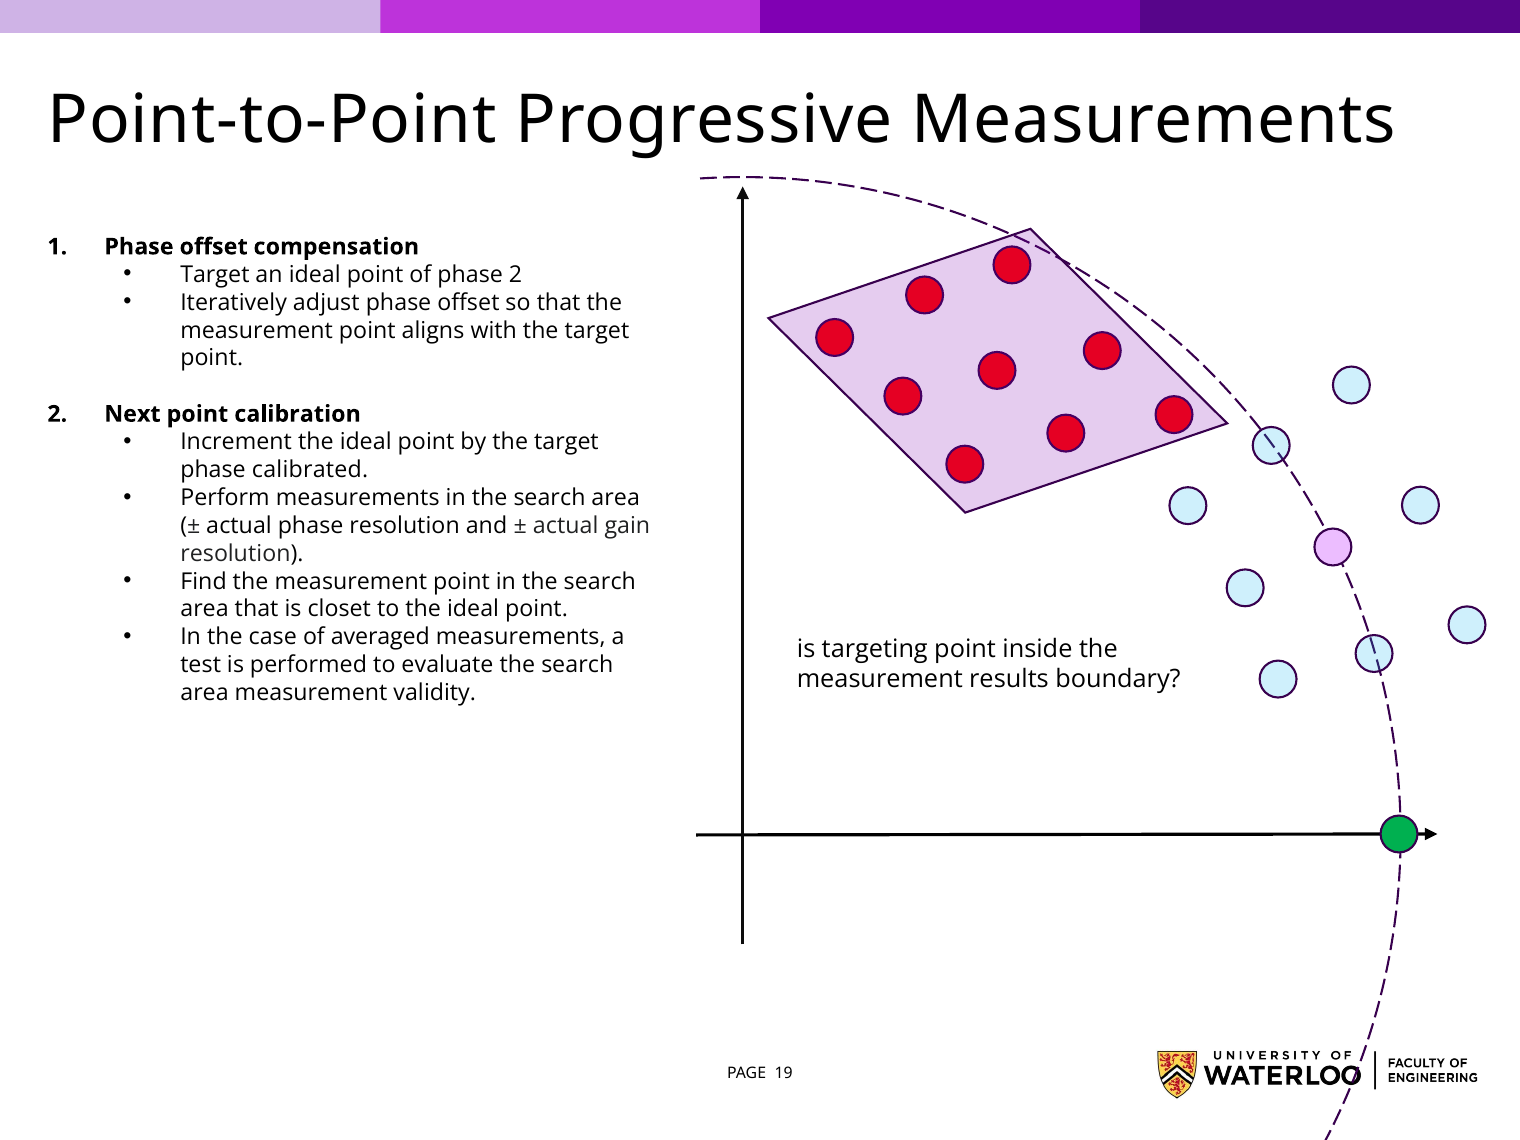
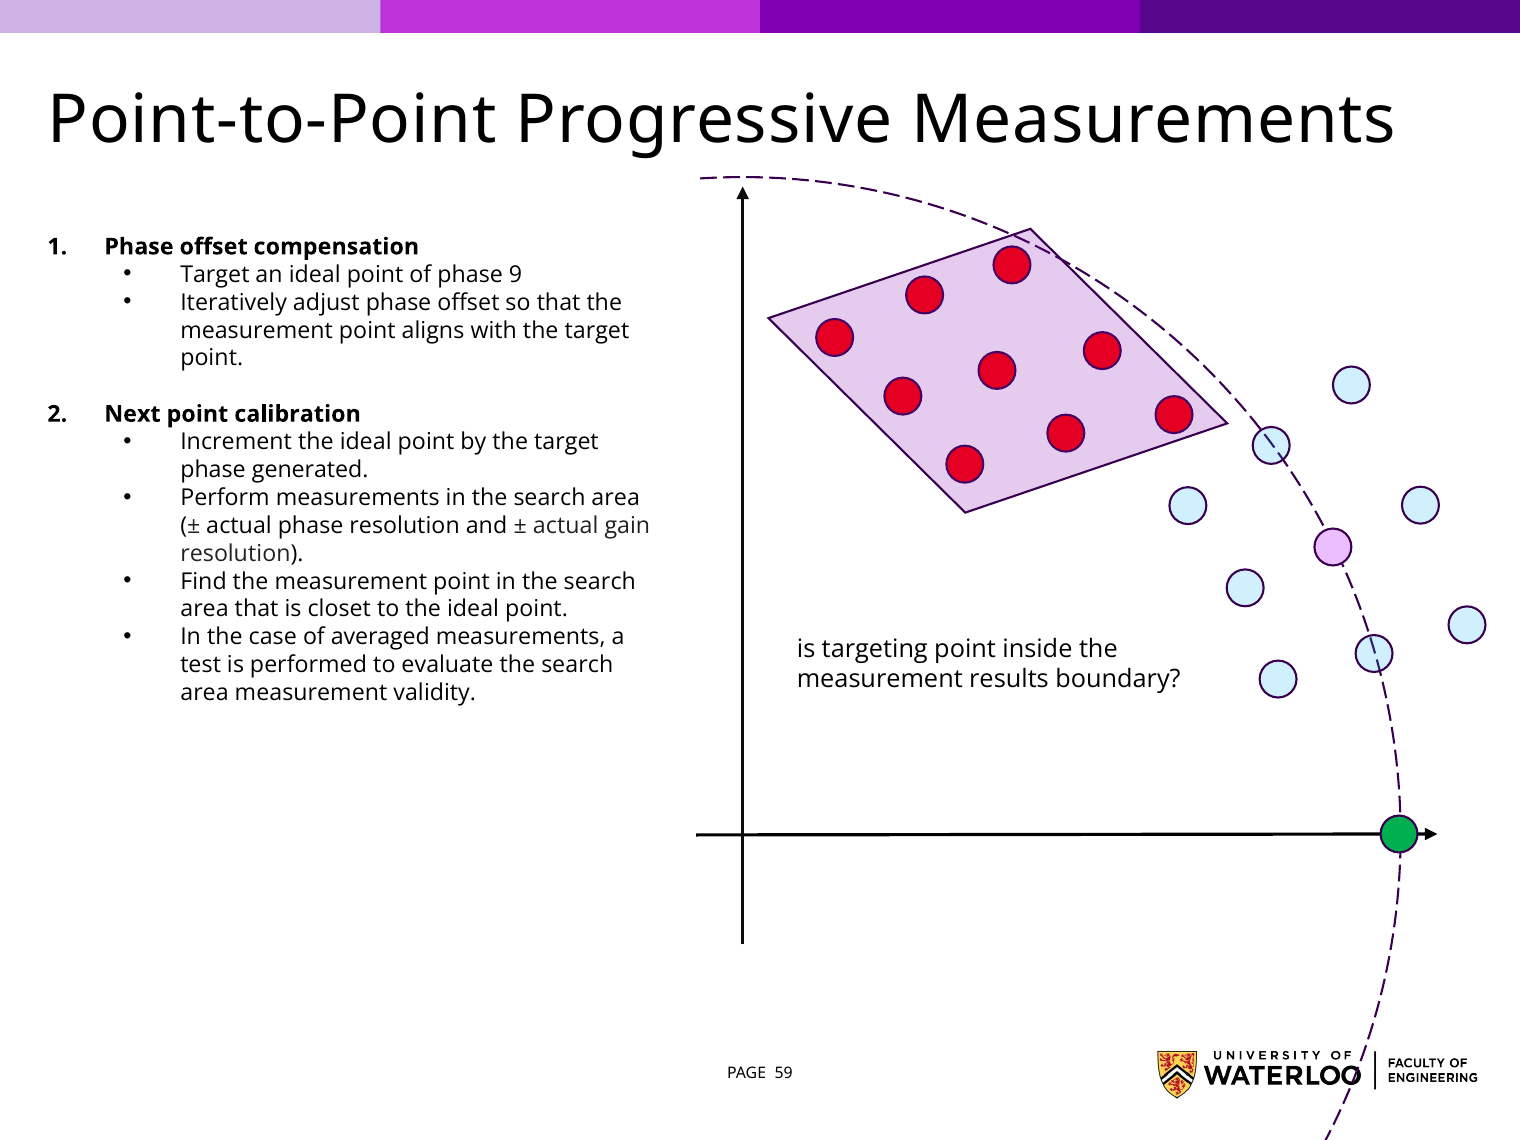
phase 2: 2 -> 9 (516, 275)
calibrated: calibrated -> generated (310, 470)
19: 19 -> 59 (784, 1074)
